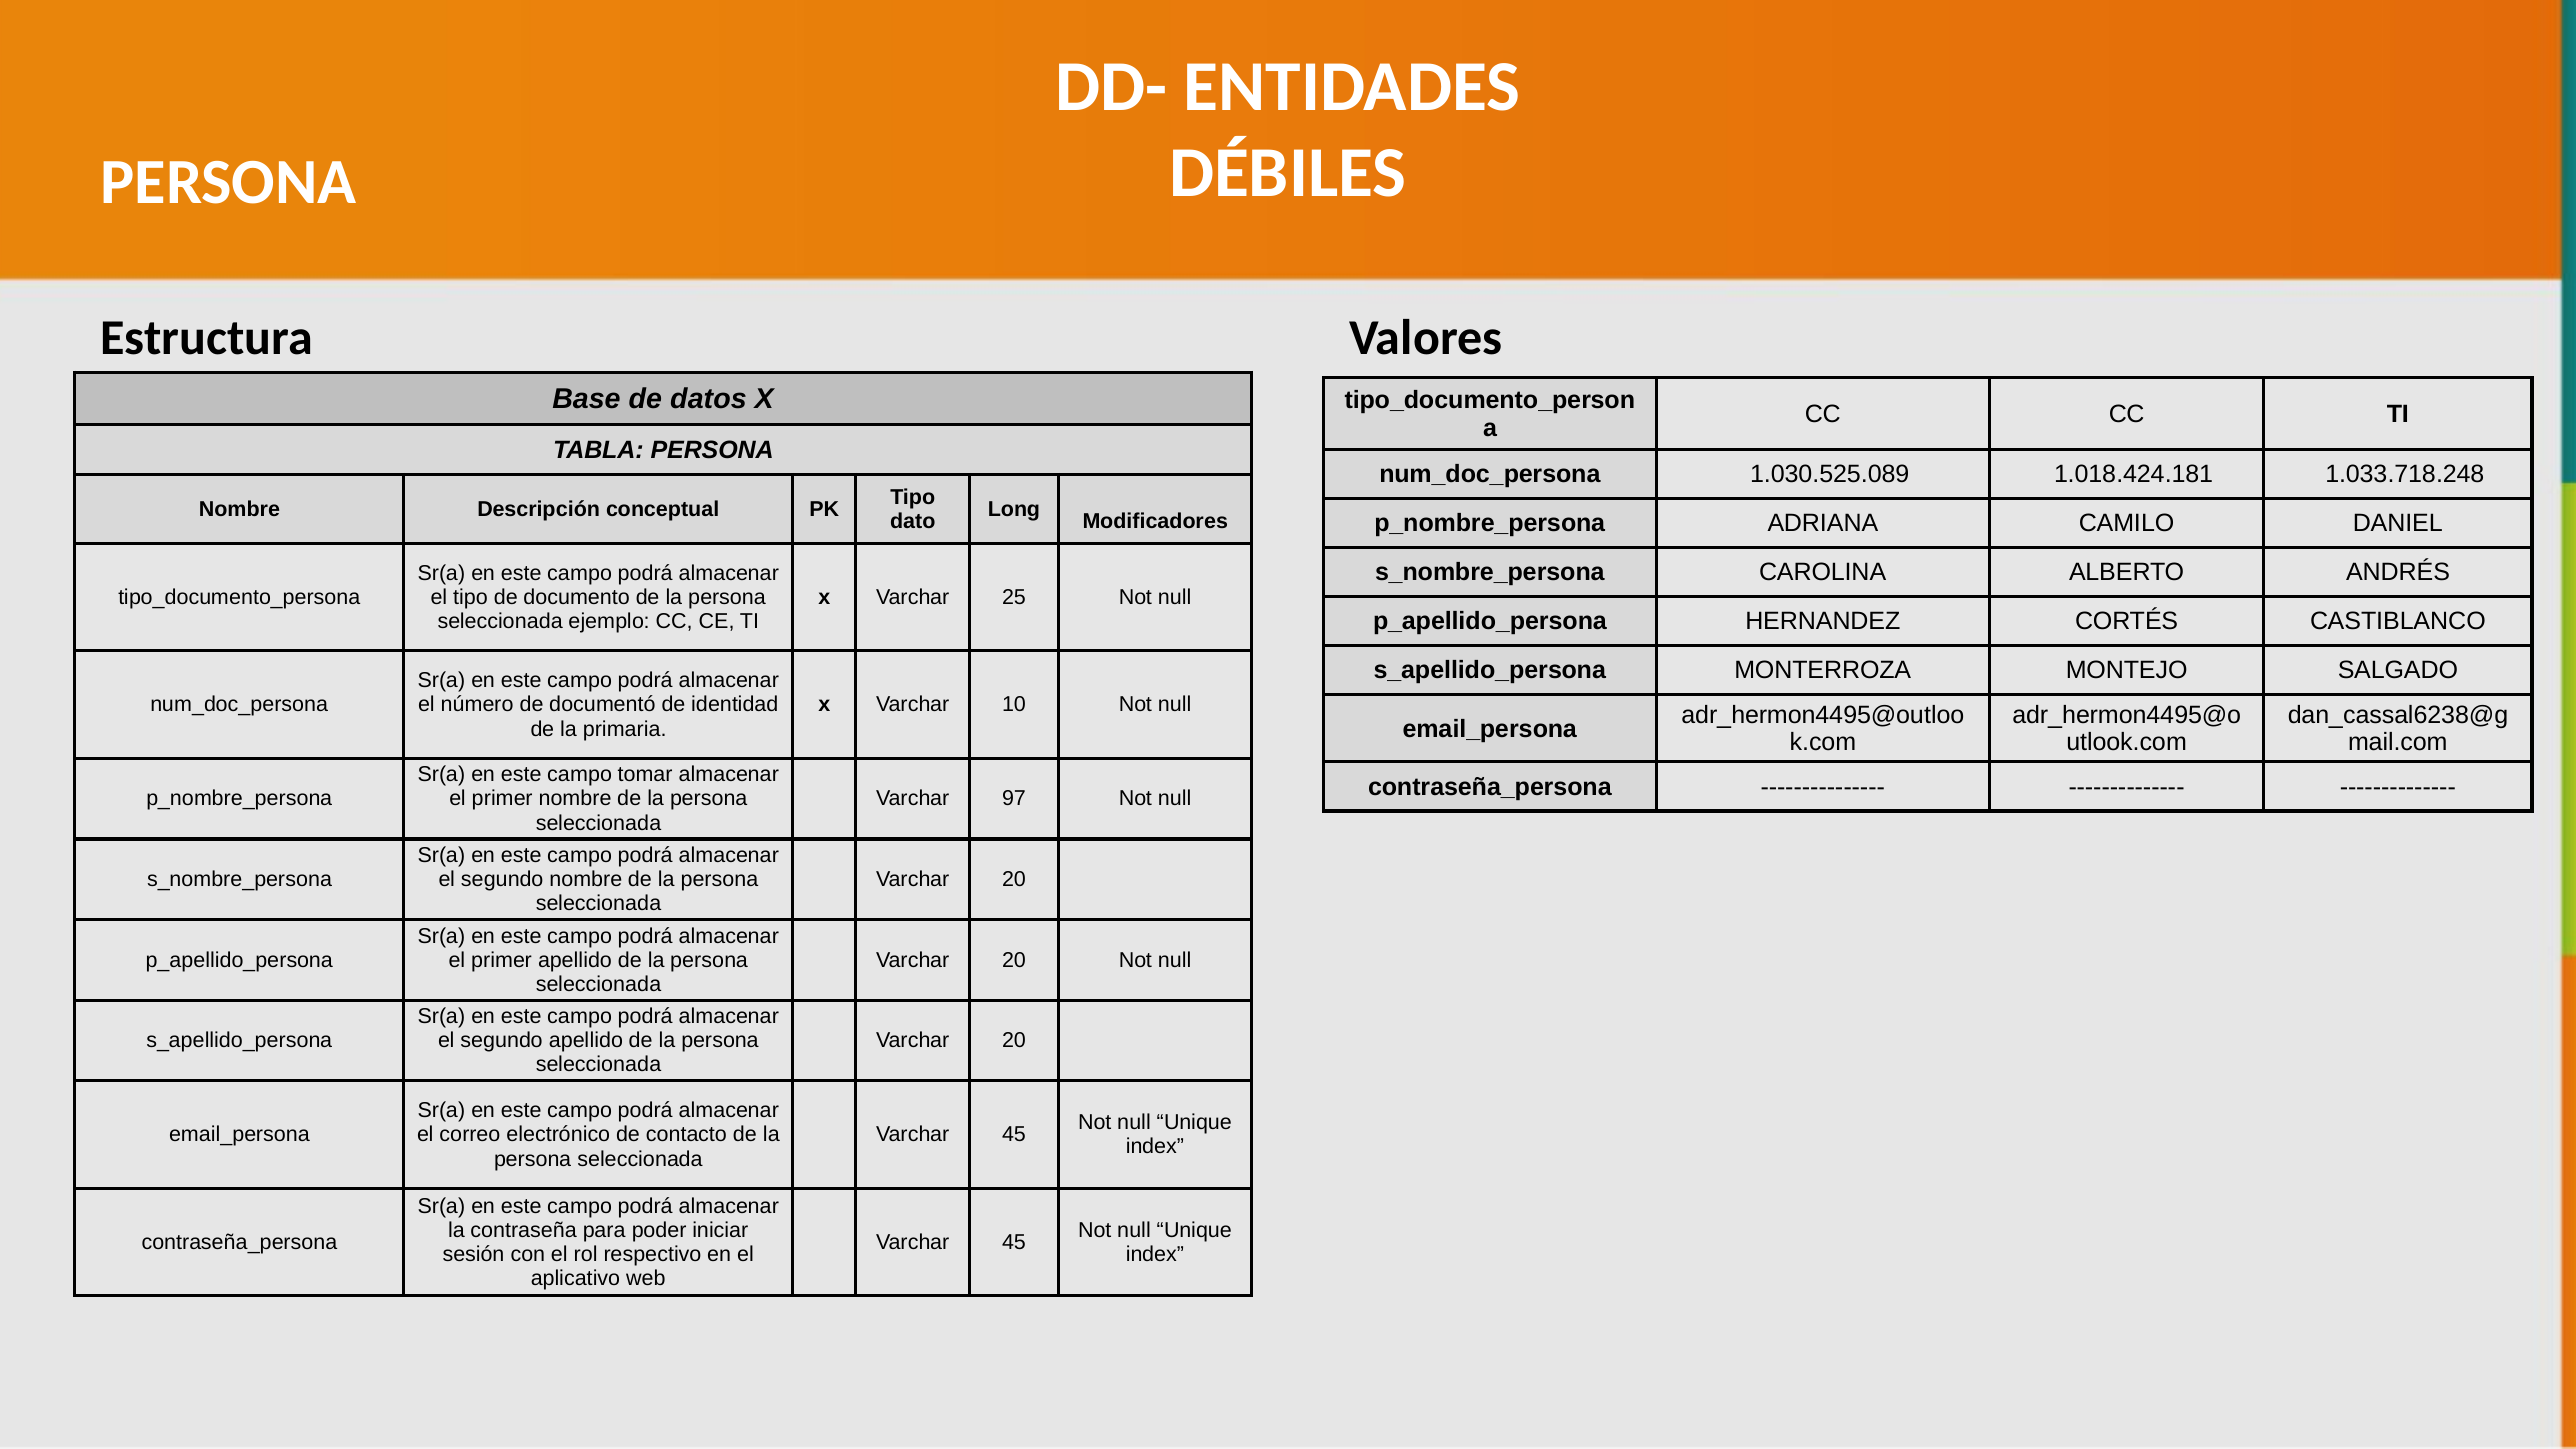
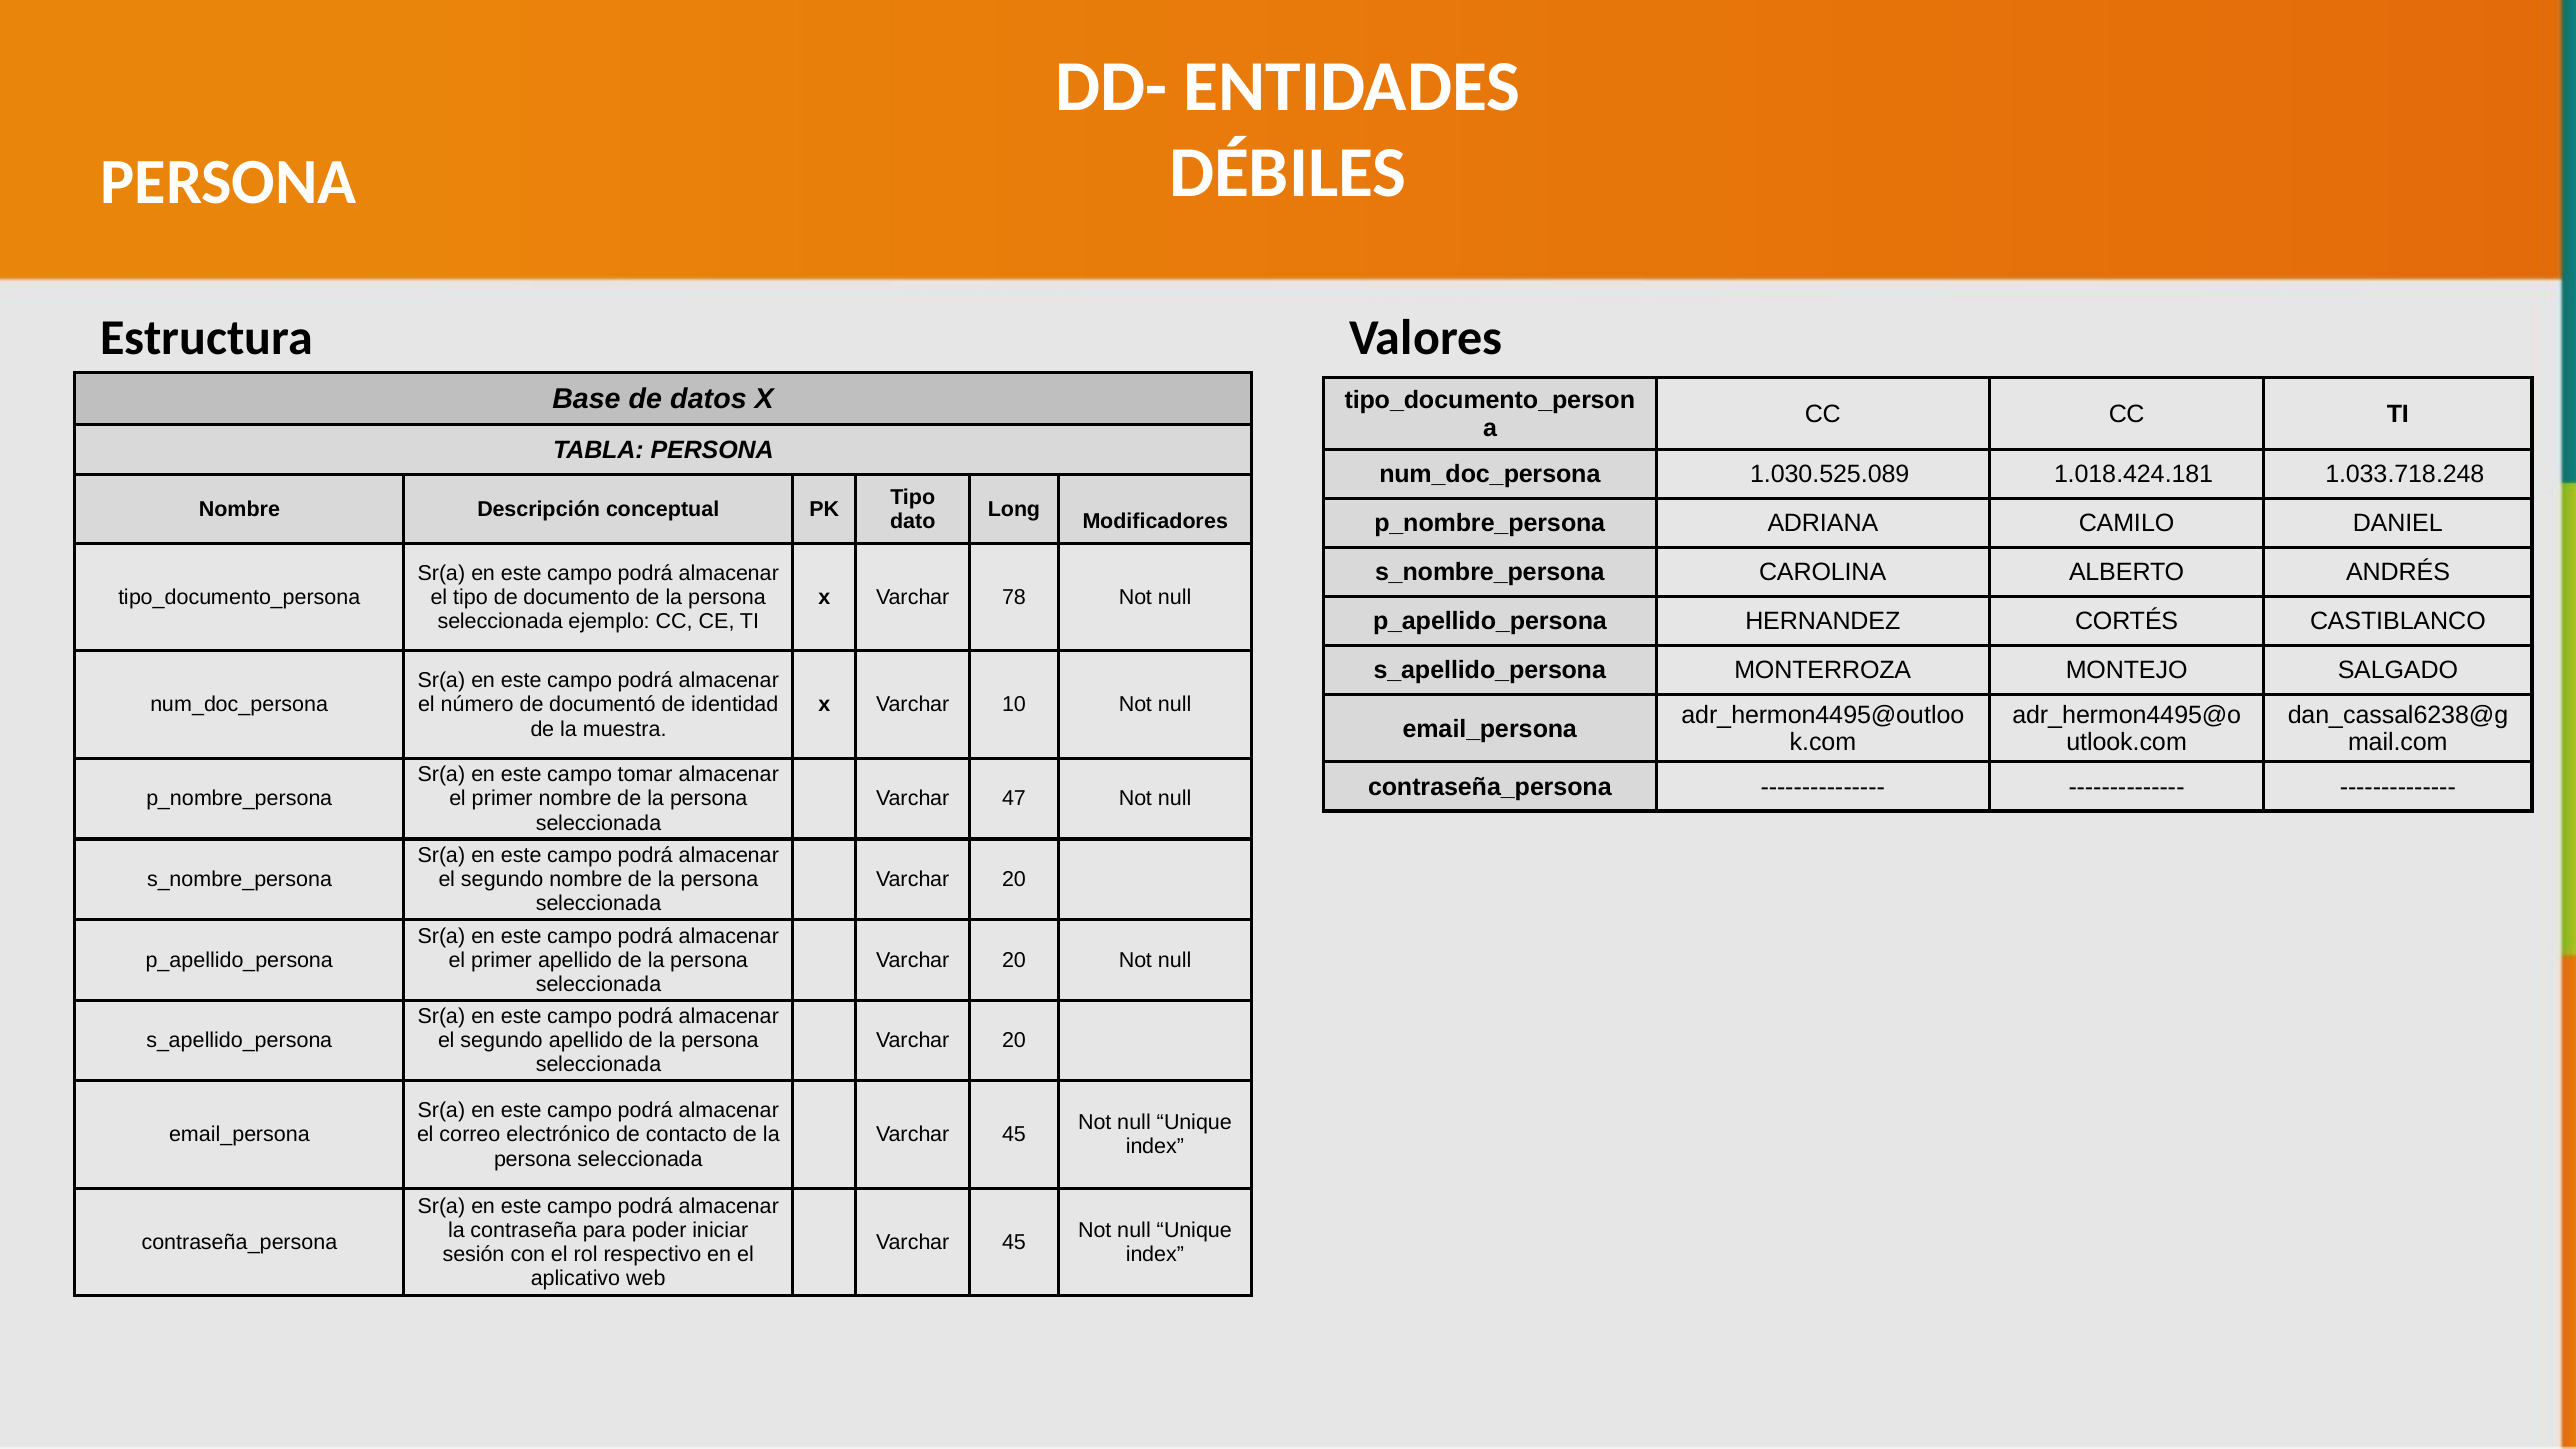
25: 25 -> 78 (1014, 597)
primaria: primaria -> muestra (625, 729)
97: 97 -> 47 (1014, 799)
